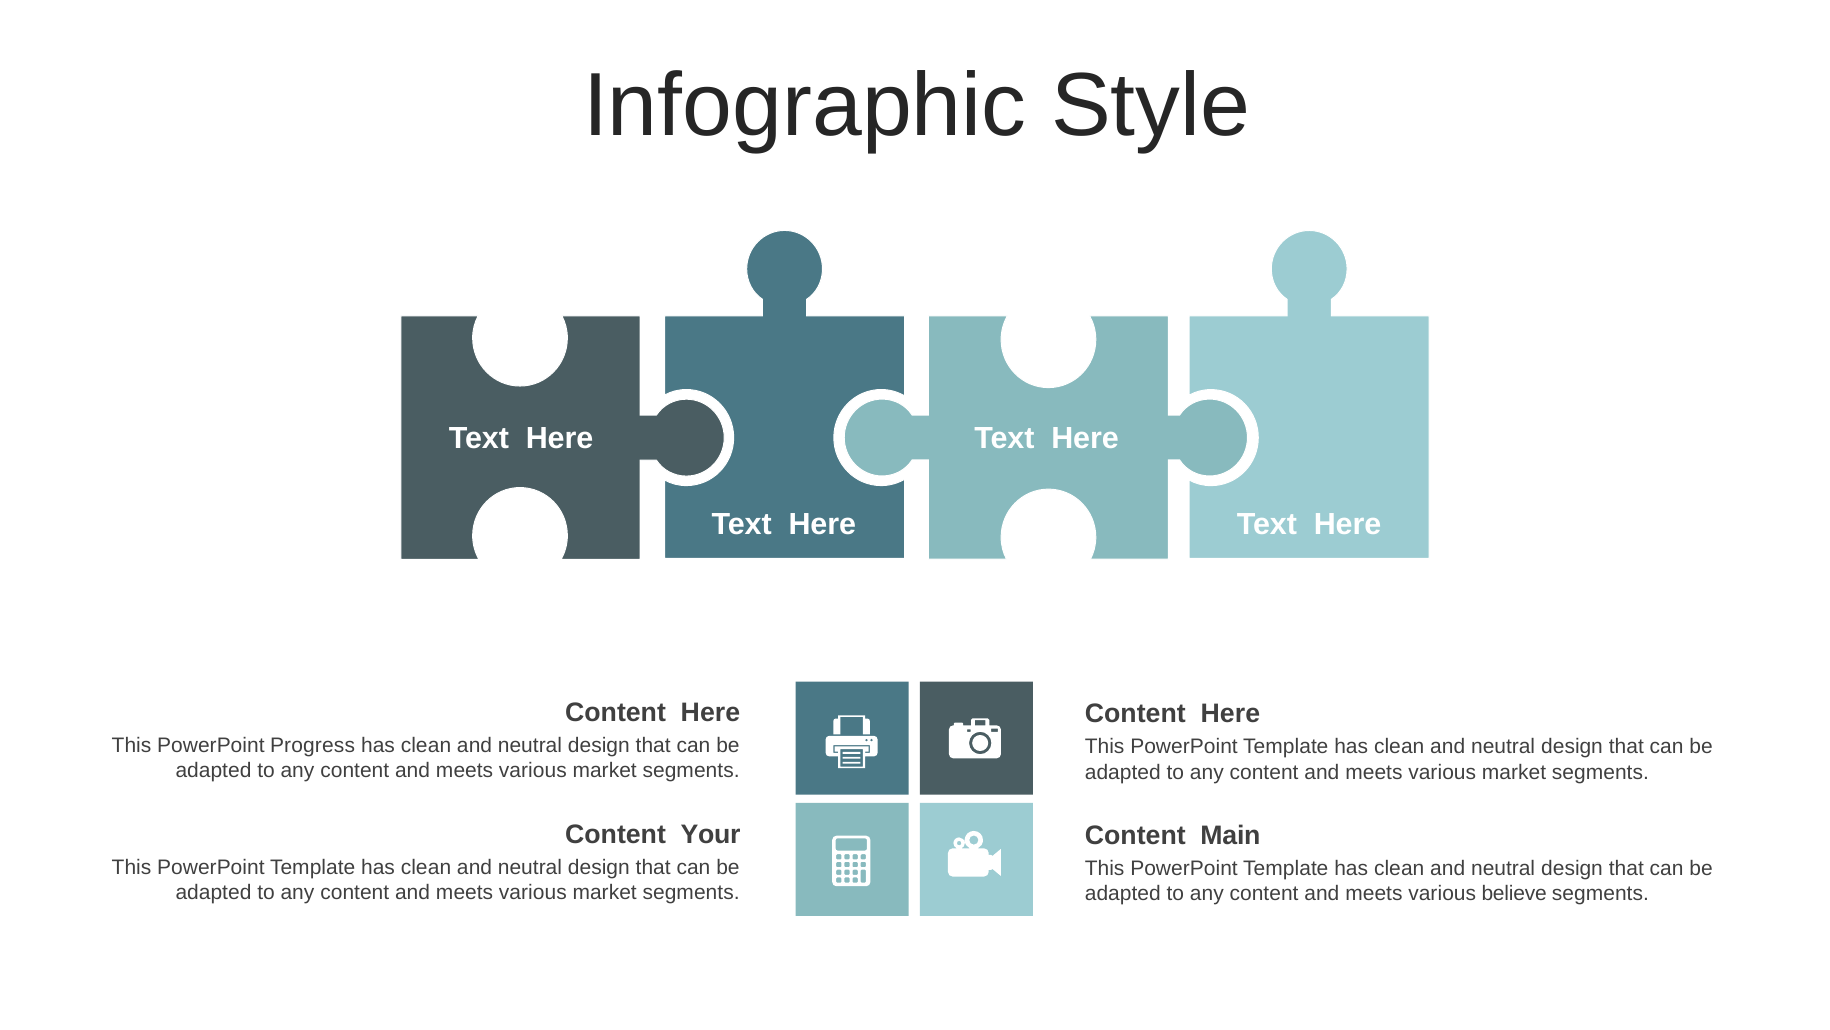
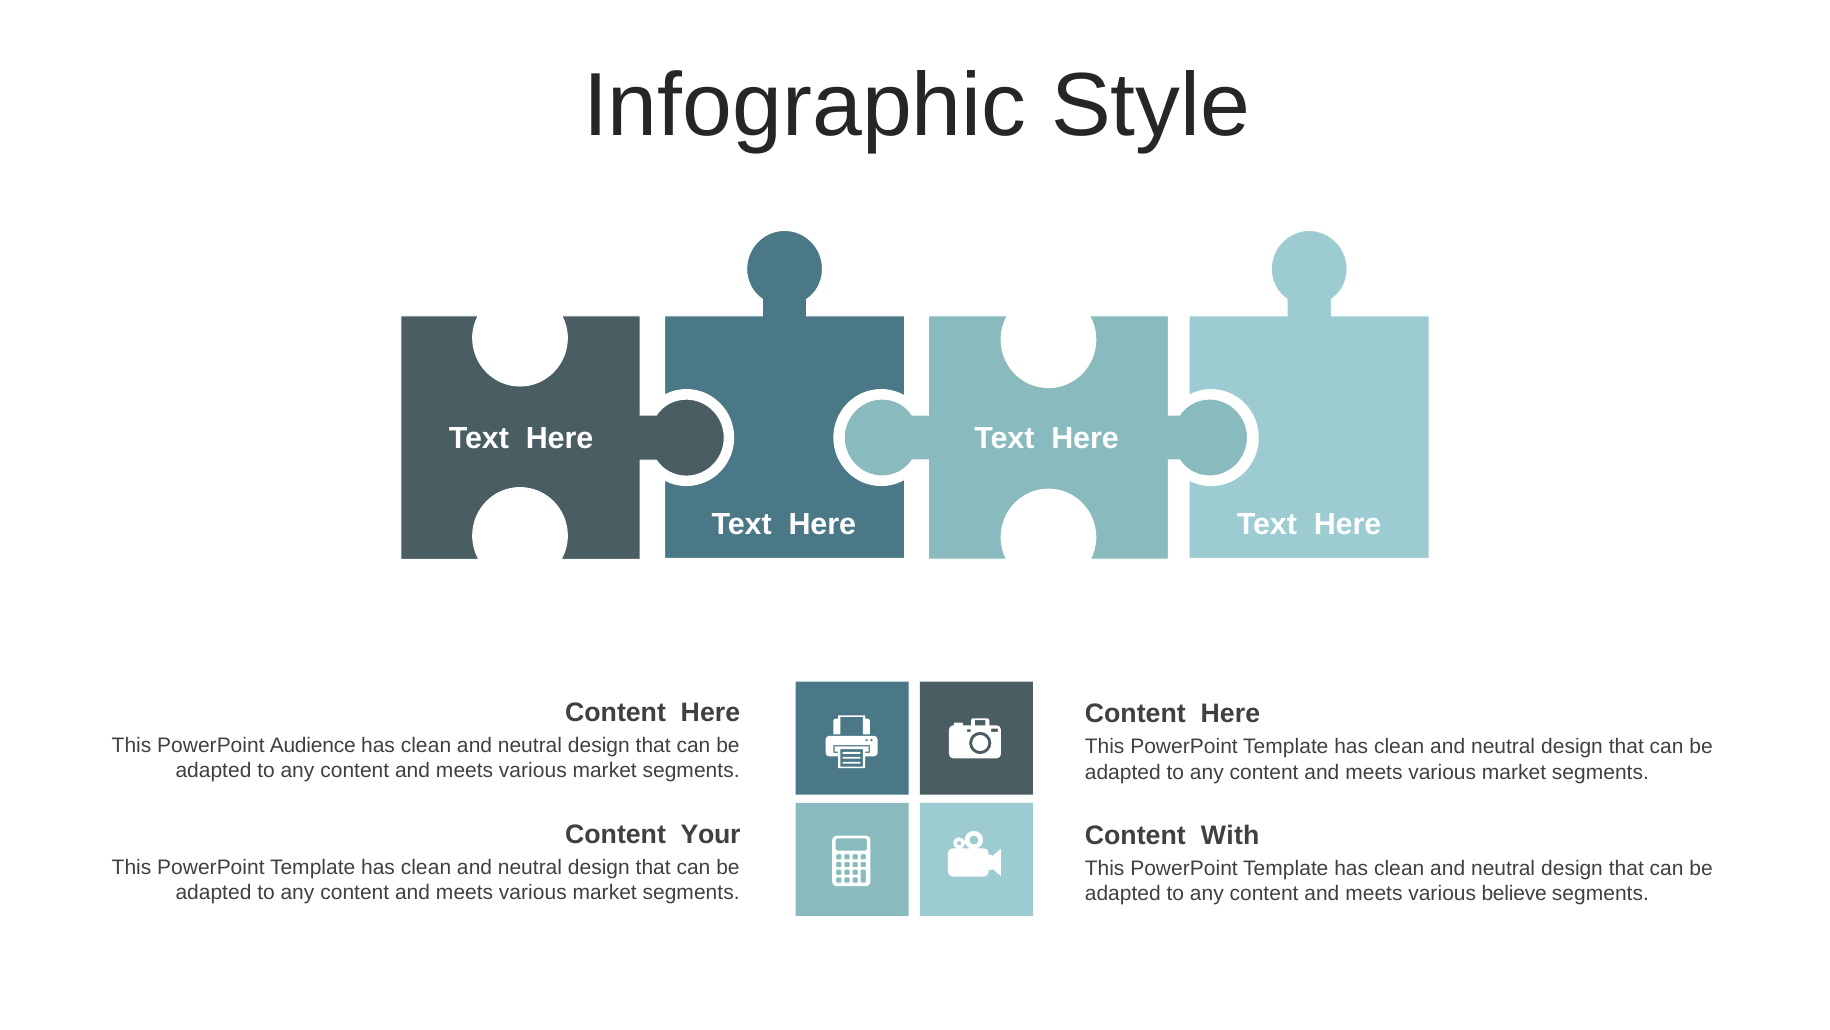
Progress: Progress -> Audience (313, 745)
Main: Main -> With (1230, 835)
